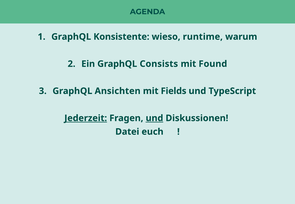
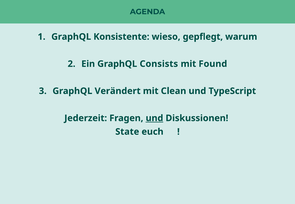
runtime: runtime -> gepflegt (203, 37)
Ansichten: Ansichten -> Verändert (118, 91)
Fields: Fields -> Clean (174, 91)
Jederzeit underline: present -> none (86, 118)
Datei: Datei -> State (127, 132)
